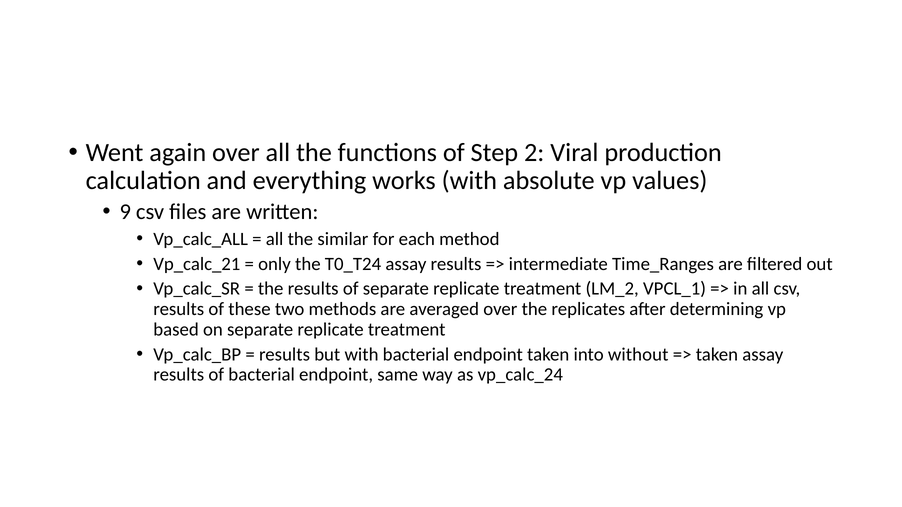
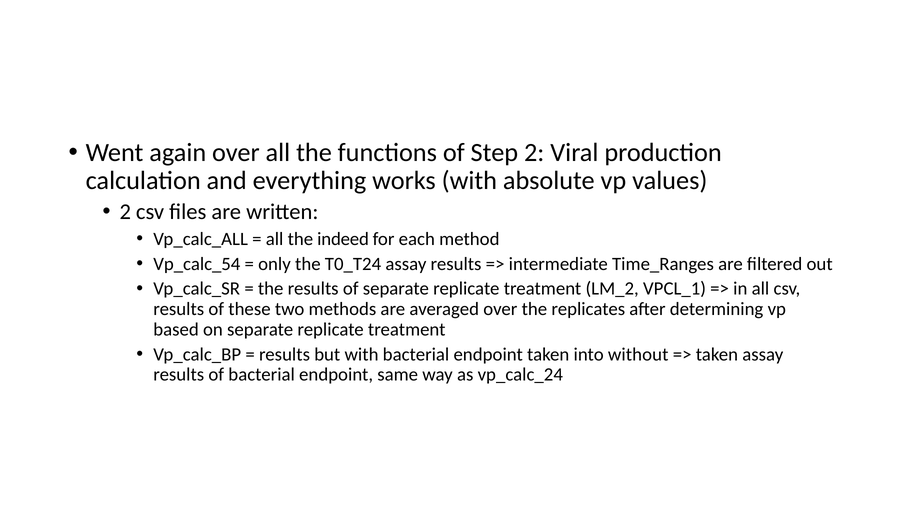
9: 9 -> 2 (125, 212)
similar: similar -> indeed (343, 239)
Vp_calc_21: Vp_calc_21 -> Vp_calc_54 (197, 264)
